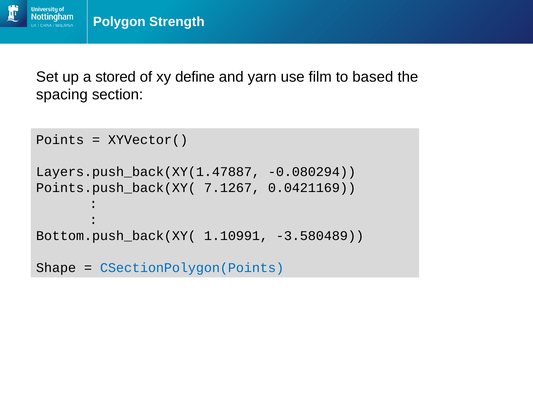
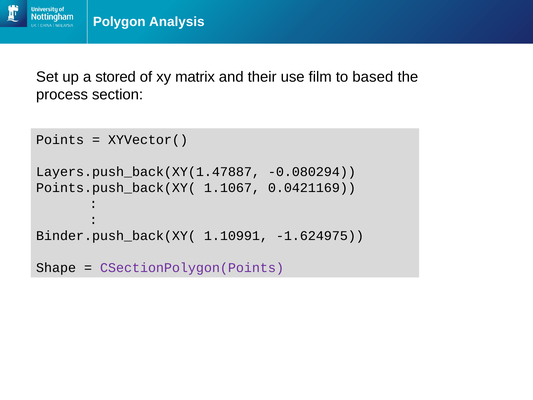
Strength: Strength -> Analysis (177, 22)
define: define -> matrix (195, 77)
yarn: yarn -> their (262, 77)
spacing: spacing -> process (62, 95)
7.1267: 7.1267 -> 1.1067 (232, 188)
Bottom.push_back(XY(: Bottom.push_back(XY( -> Binder.push_back(XY( (116, 236)
-3.580489: -3.580489 -> -1.624975 (320, 236)
CSectionPolygon(Points colour: blue -> purple (192, 268)
